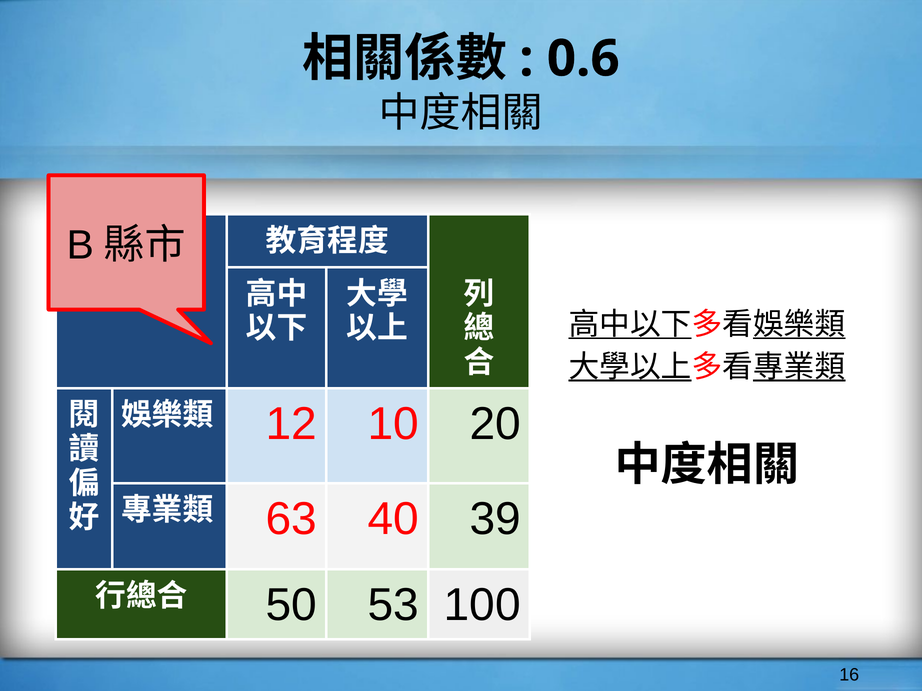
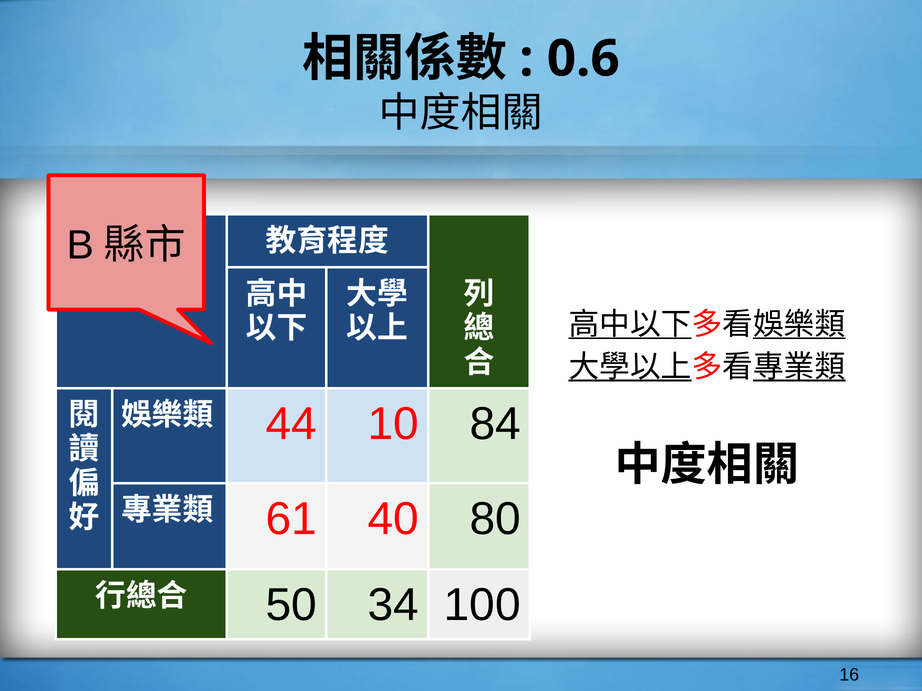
12: 12 -> 44 (292, 424)
20: 20 -> 84 (495, 424)
63: 63 -> 61 (292, 519)
39: 39 -> 80 (495, 519)
53: 53 -> 34 (393, 605)
